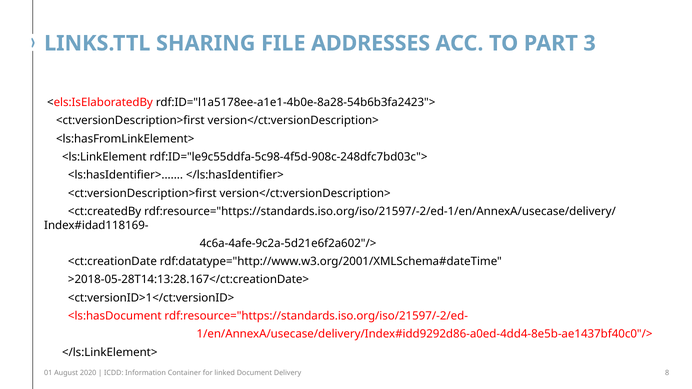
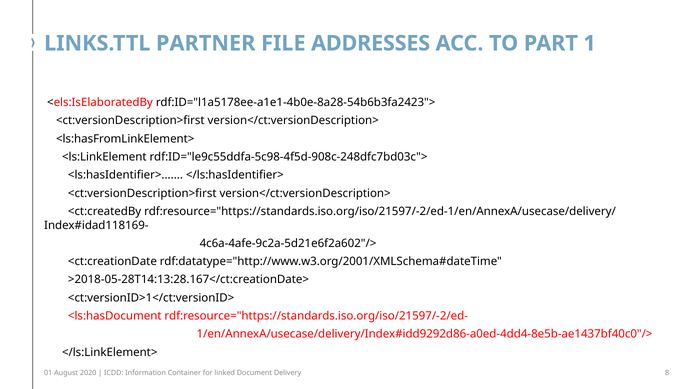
SHARING: SHARING -> PARTNER (206, 43)
3: 3 -> 1 (590, 43)
